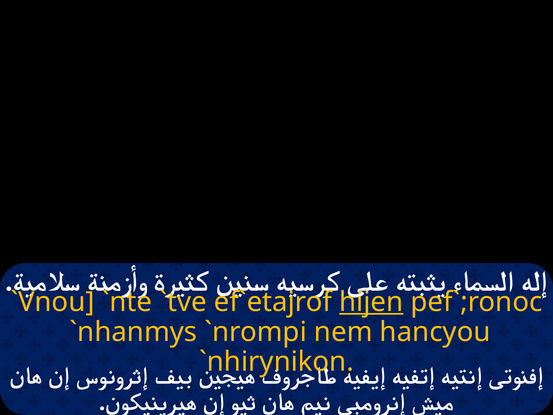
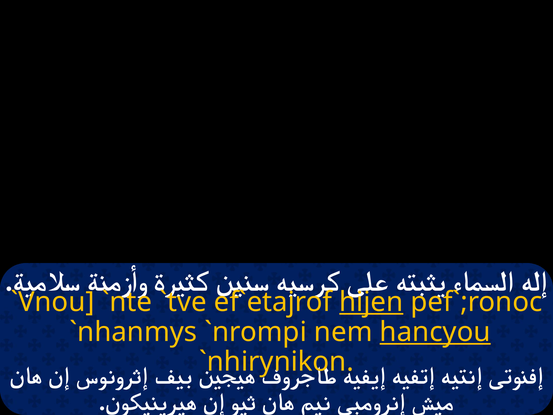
hancyou underline: none -> present (435, 332)
